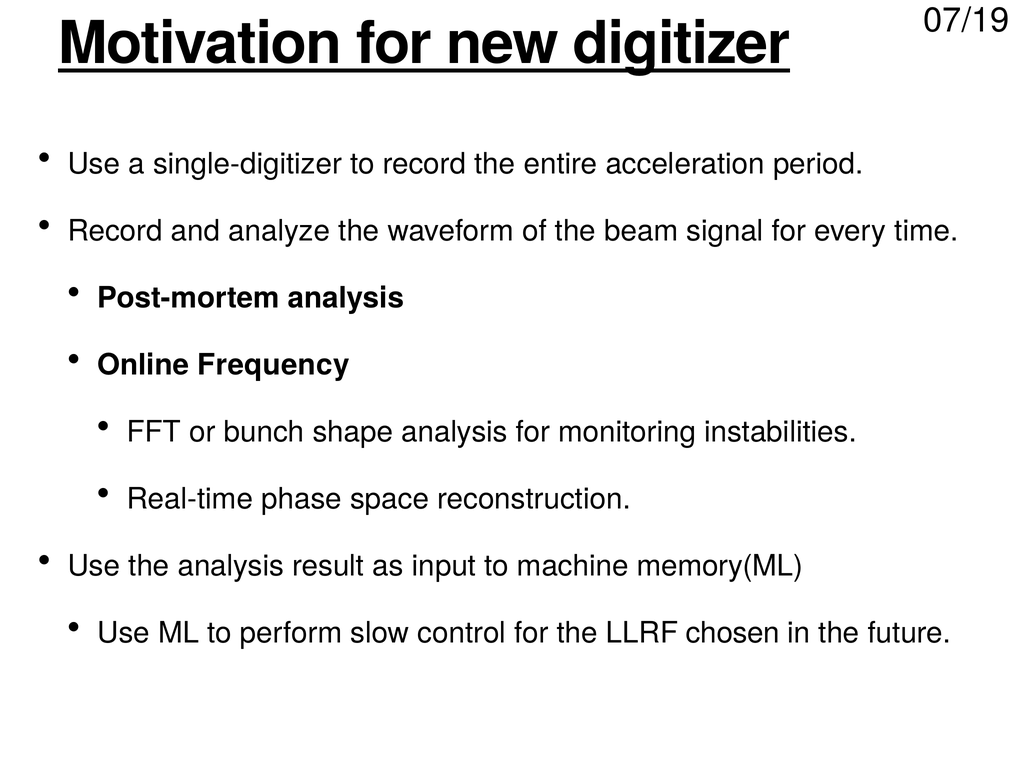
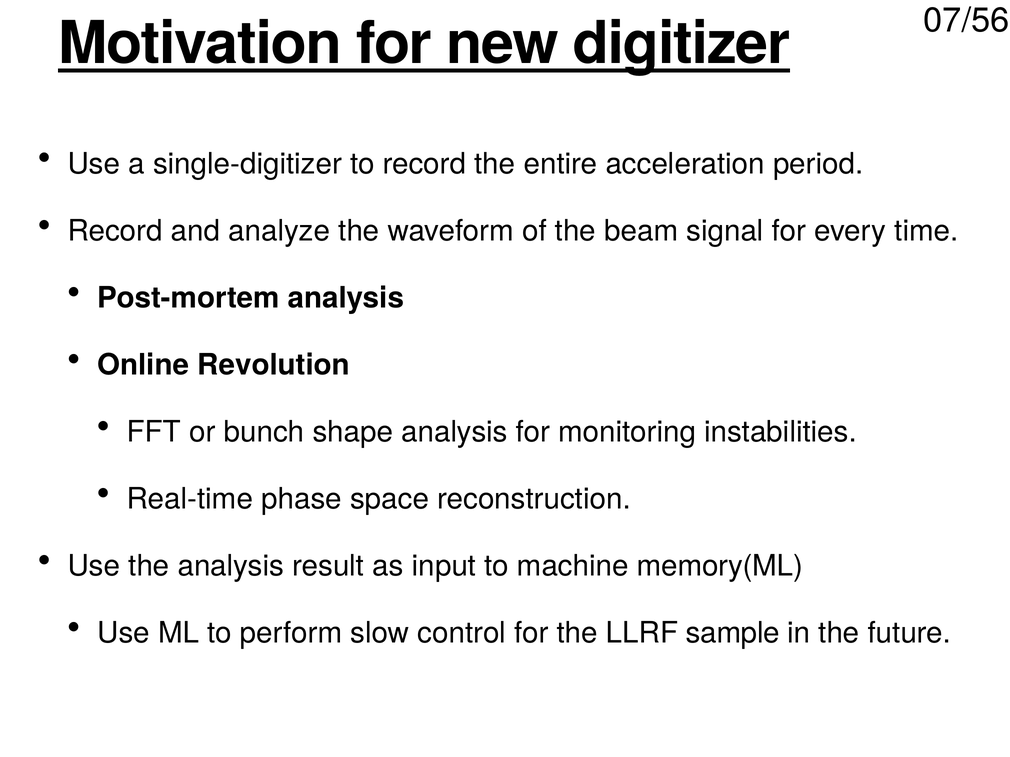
07/19: 07/19 -> 07/56 (966, 20)
Frequency: Frequency -> Revolution (274, 365)
chosen: chosen -> sample (733, 634)
